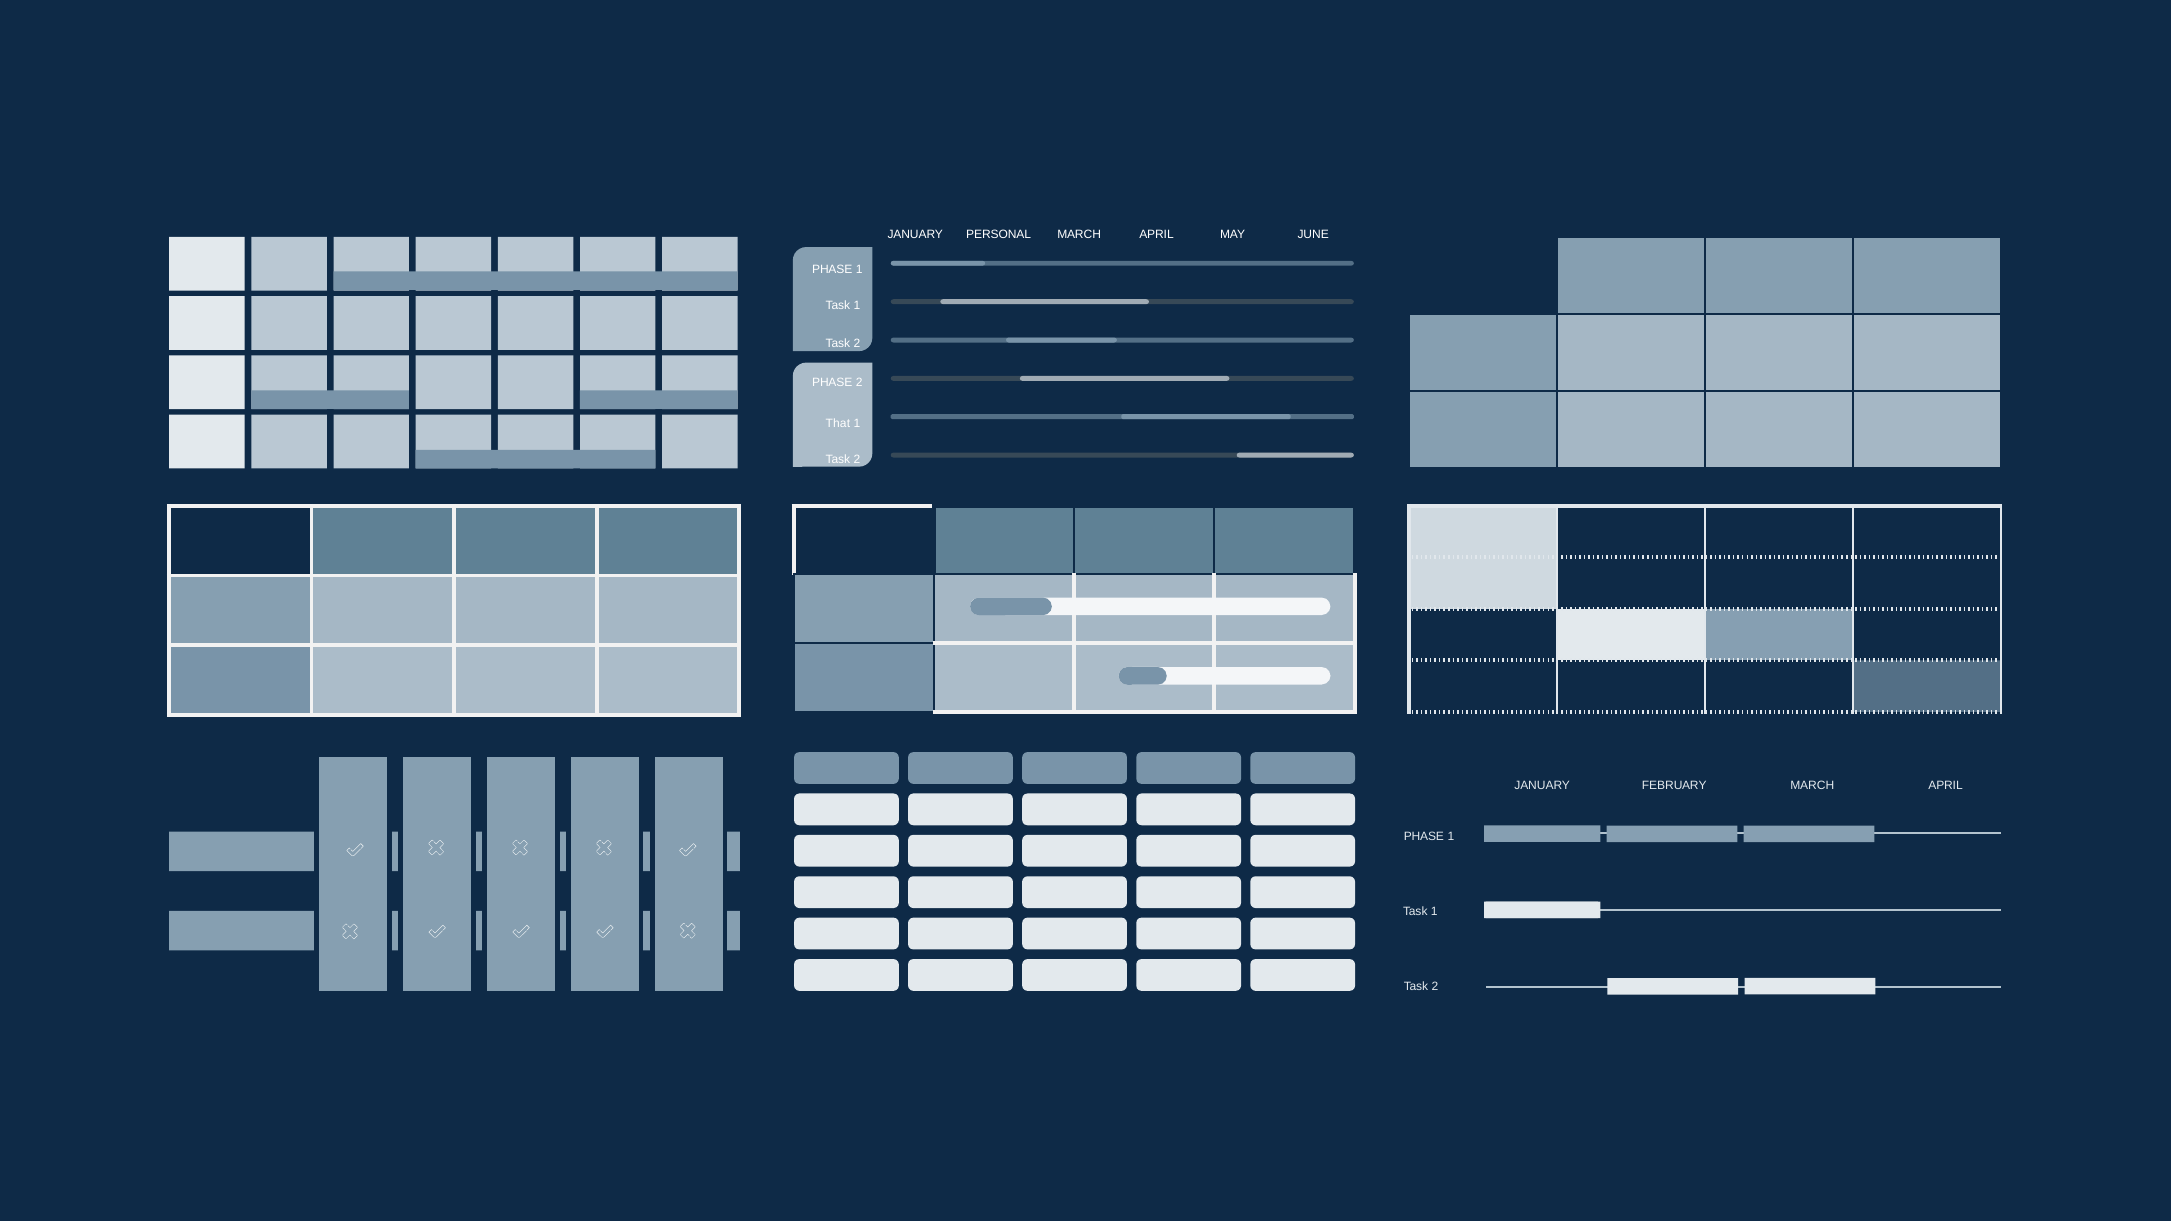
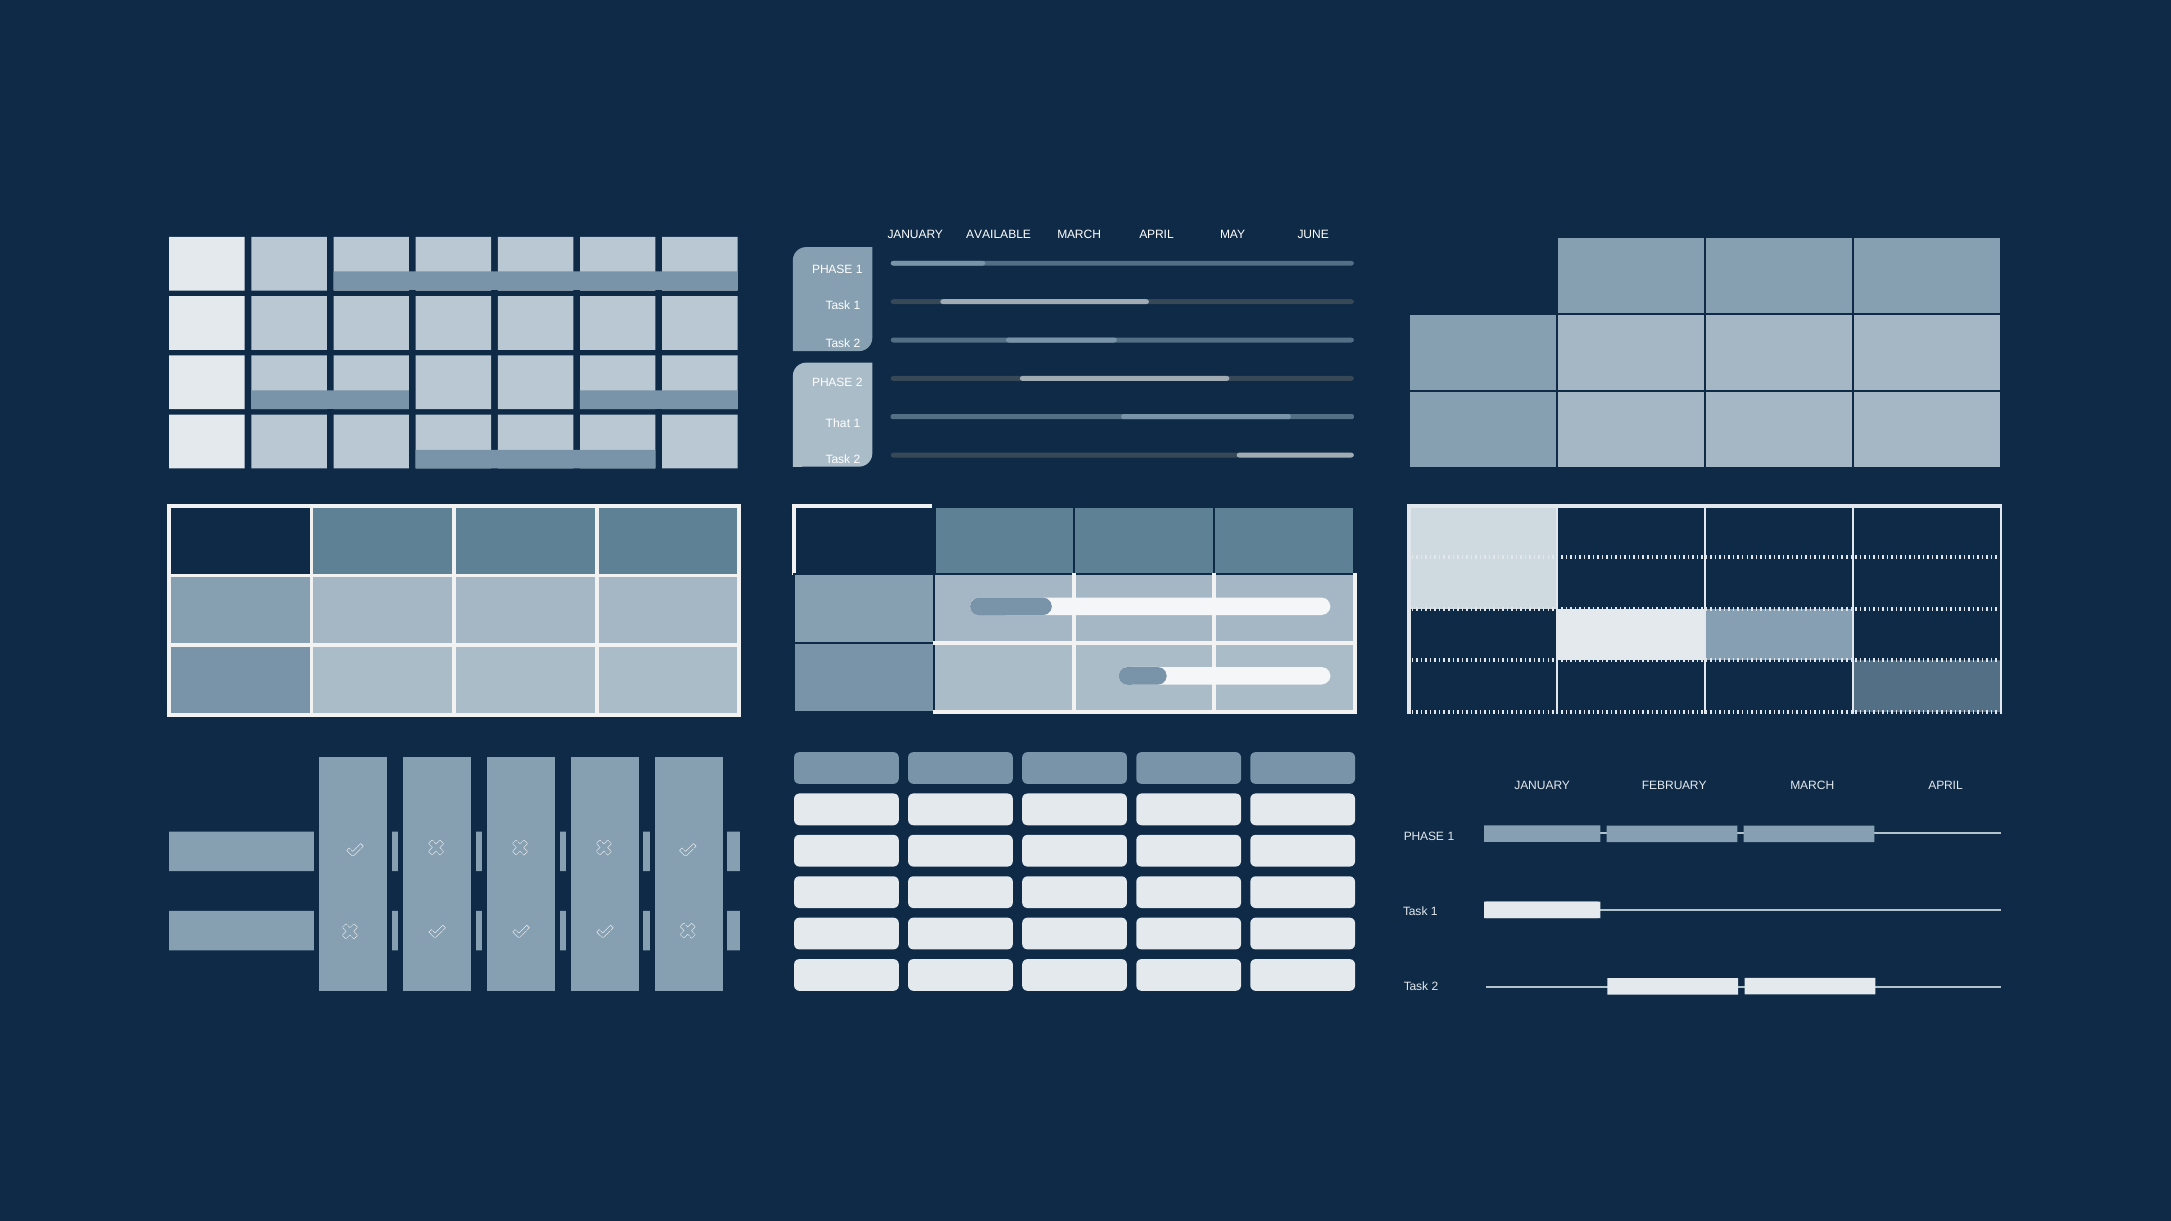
PERSONAL: PERSONAL -> AVAILABLE (999, 234)
